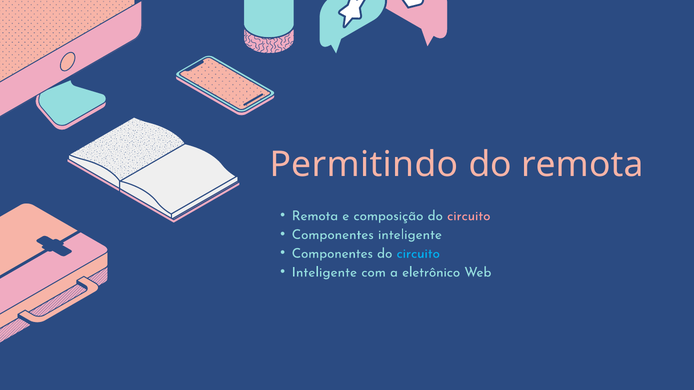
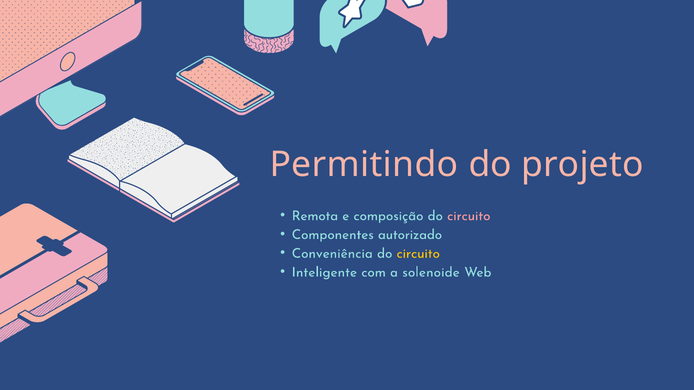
do remota: remota -> projeto (582, 164)
Componentes inteligente: inteligente -> autorizado (410, 235)
Componentes: Componentes -> Conveniência (332, 254)
circuito colour: light blue -> yellow (418, 254)
eletrônico: eletrônico -> solenoide (431, 272)
